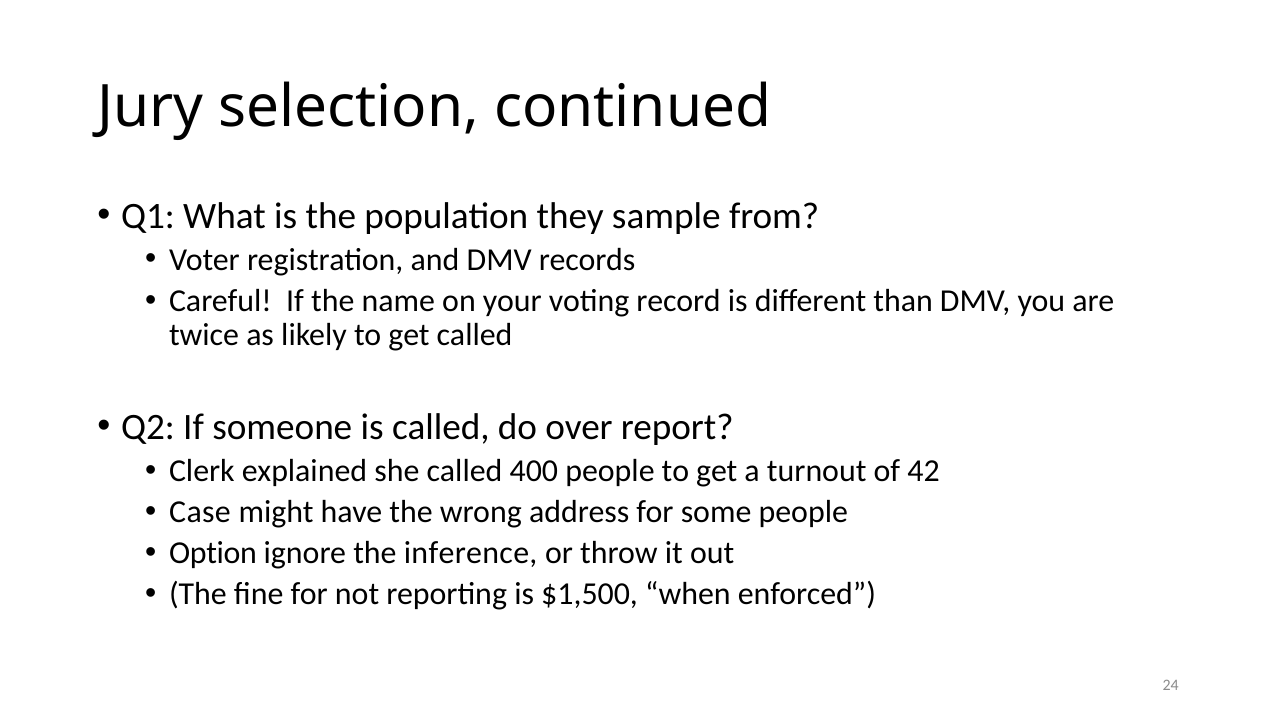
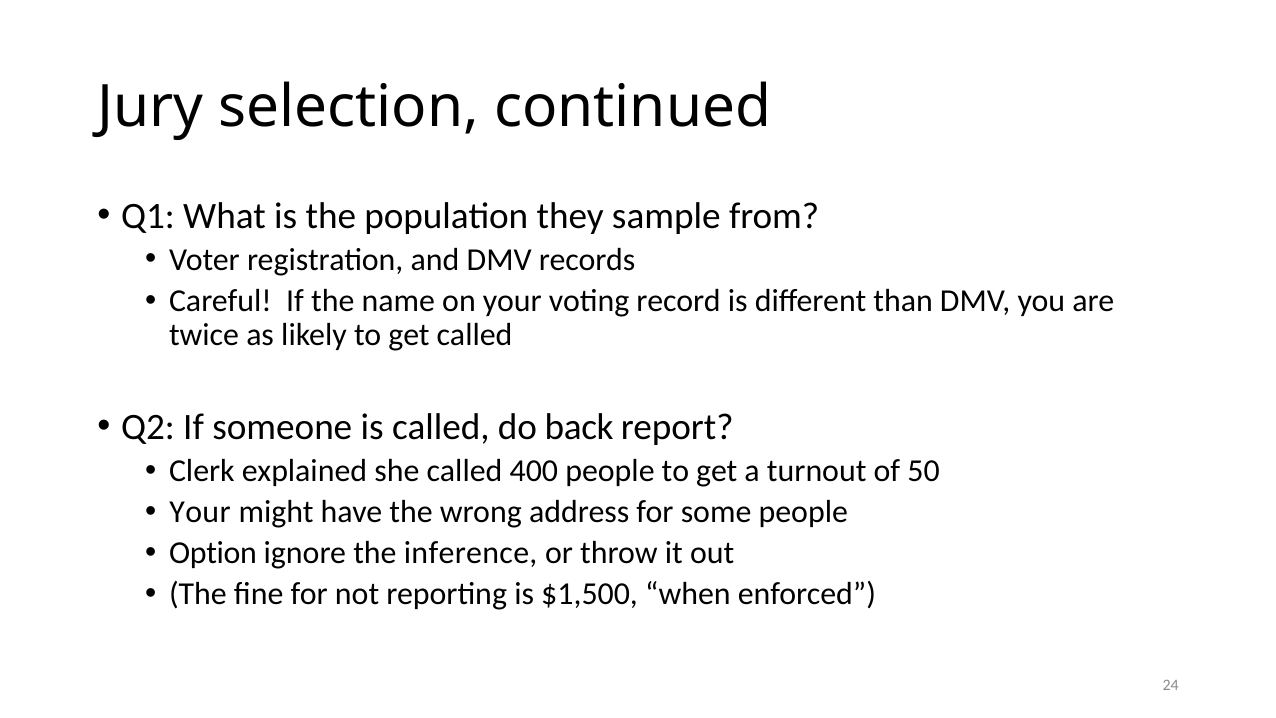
over: over -> back (579, 427)
42: 42 -> 50 (924, 471)
Case: Case -> Your (200, 512)
